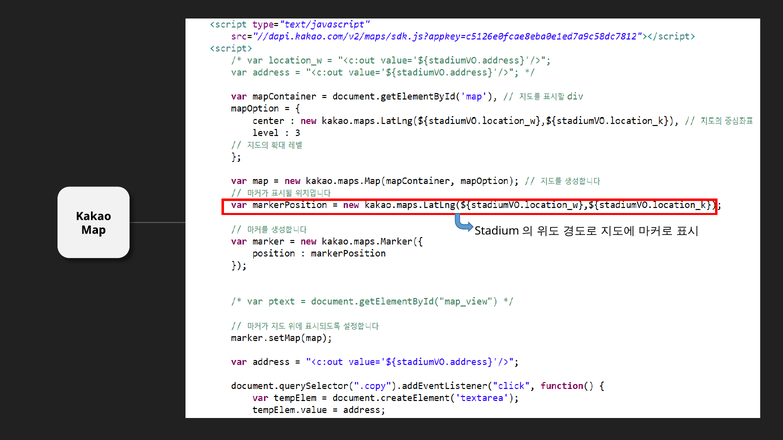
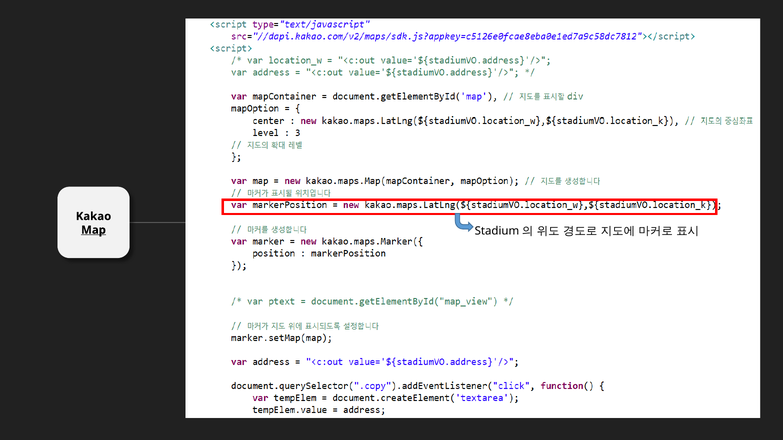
Map underline: none -> present (94, 230)
